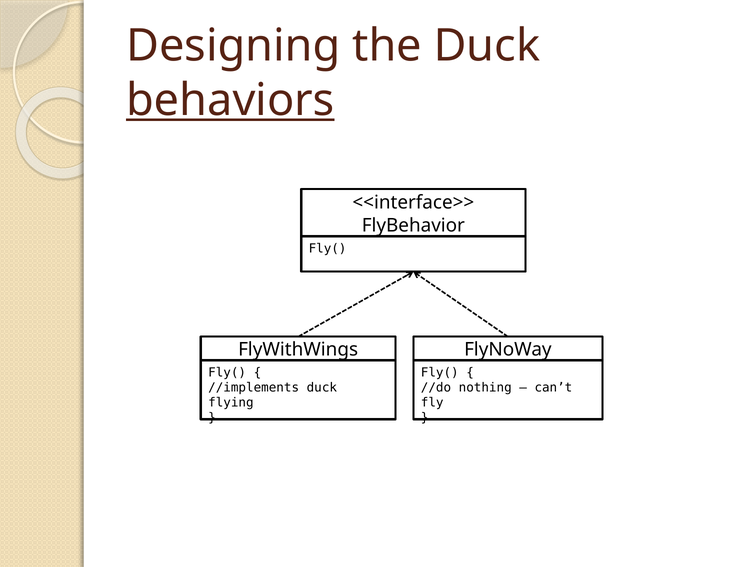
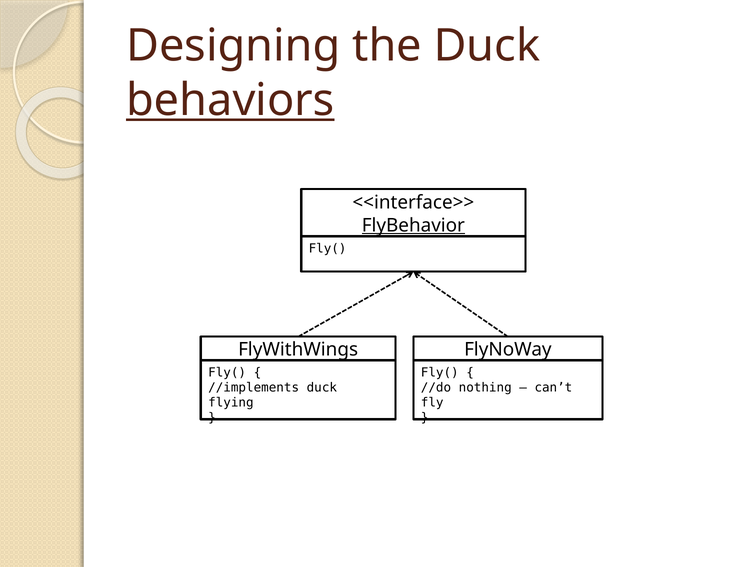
FlyBehavior underline: none -> present (413, 225)
